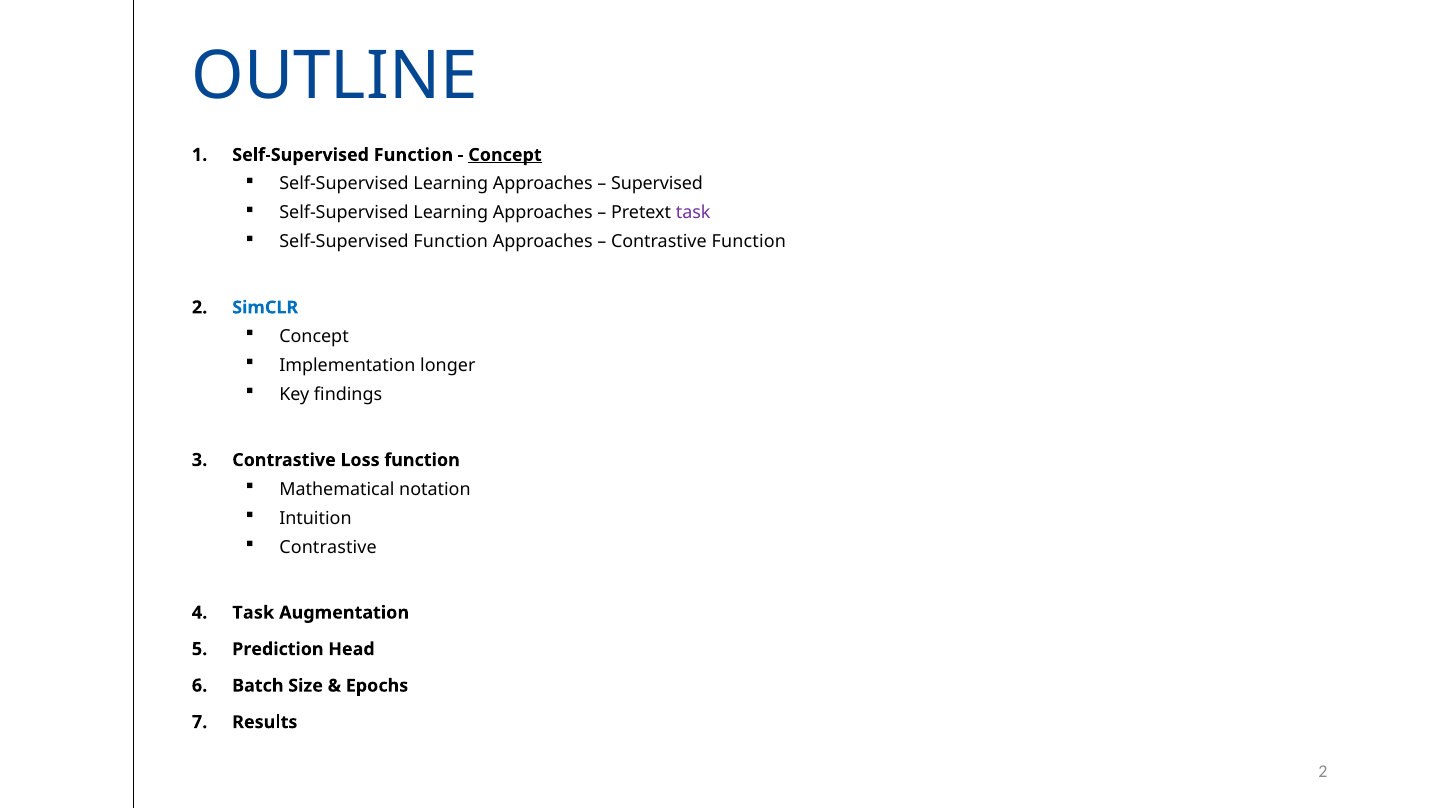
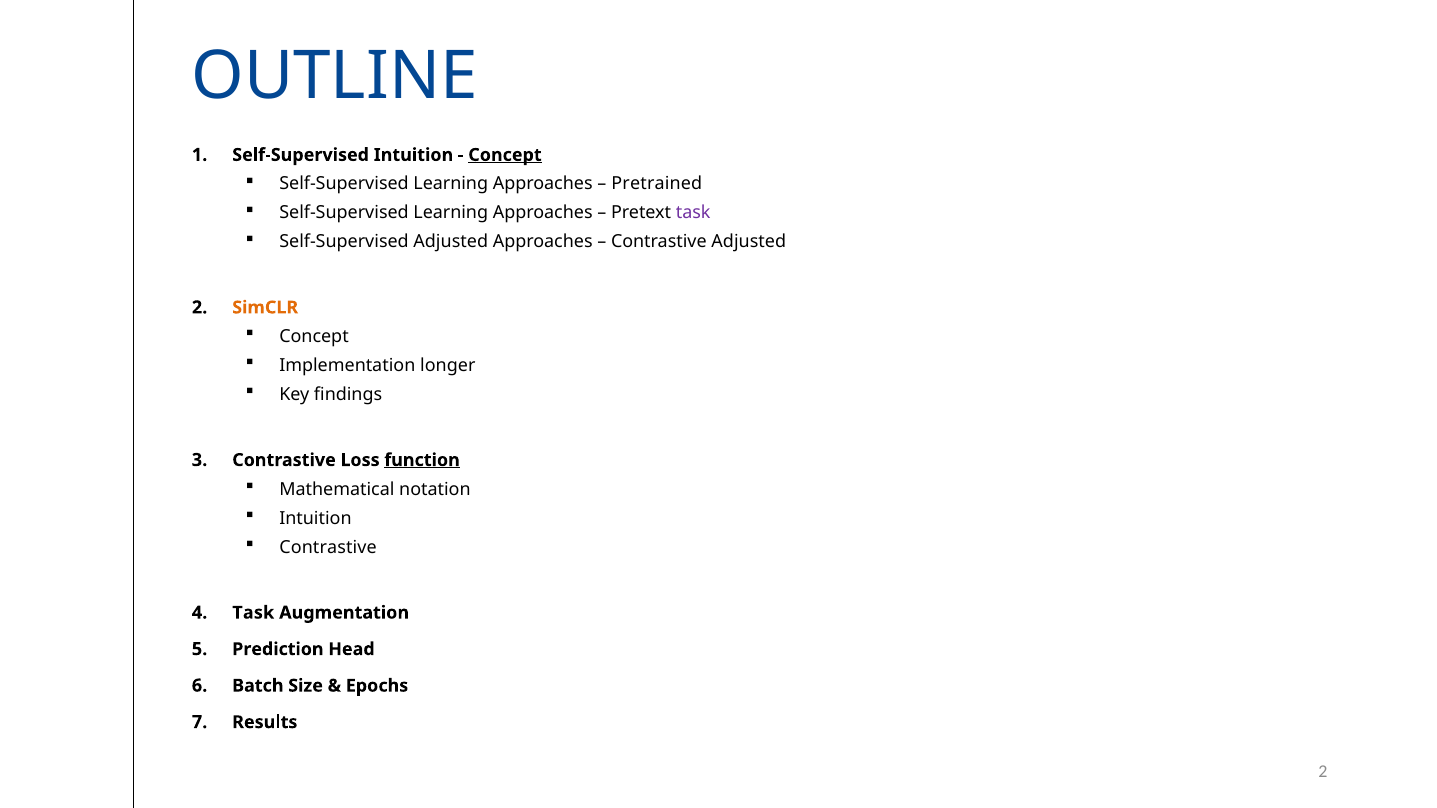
Function: Function -> Intuition (413, 155)
Supervised: Supervised -> Pretrained (657, 184)
Function: Function -> Adjusted (451, 242)
Contrastive Function: Function -> Adjusted (749, 242)
SimCLR colour: blue -> orange (265, 308)
function underline: none -> present (422, 460)
